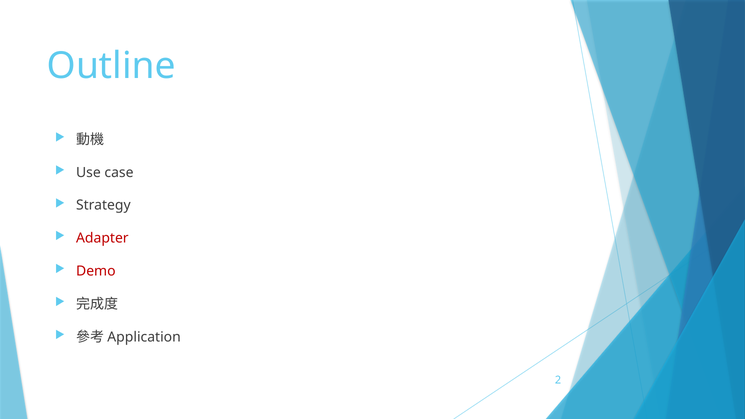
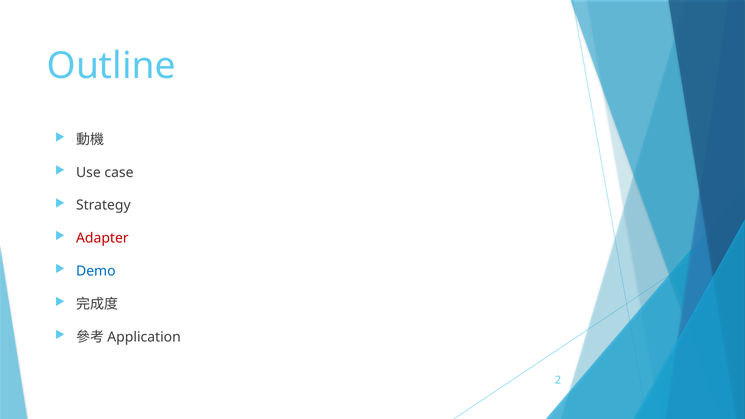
Demo colour: red -> blue (96, 271)
